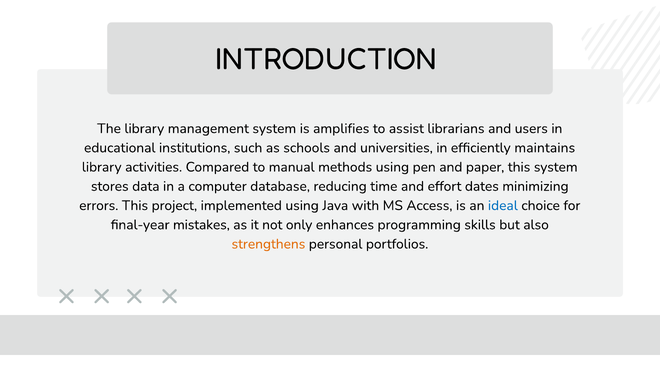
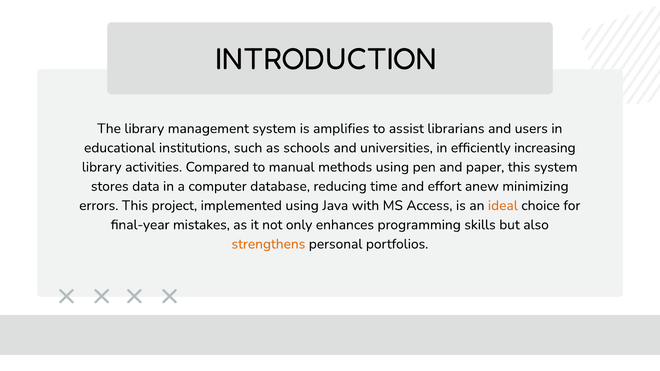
maintains: maintains -> increasing (545, 148)
dates: dates -> anew (482, 186)
ideal colour: blue -> orange (503, 206)
